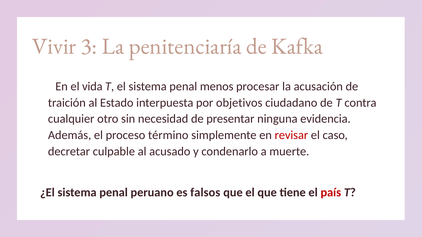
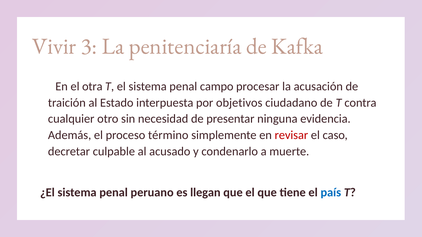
vida: vida -> otra (92, 87)
menos: menos -> campo (217, 87)
falsos: falsos -> llegan (205, 193)
país colour: red -> blue (331, 193)
